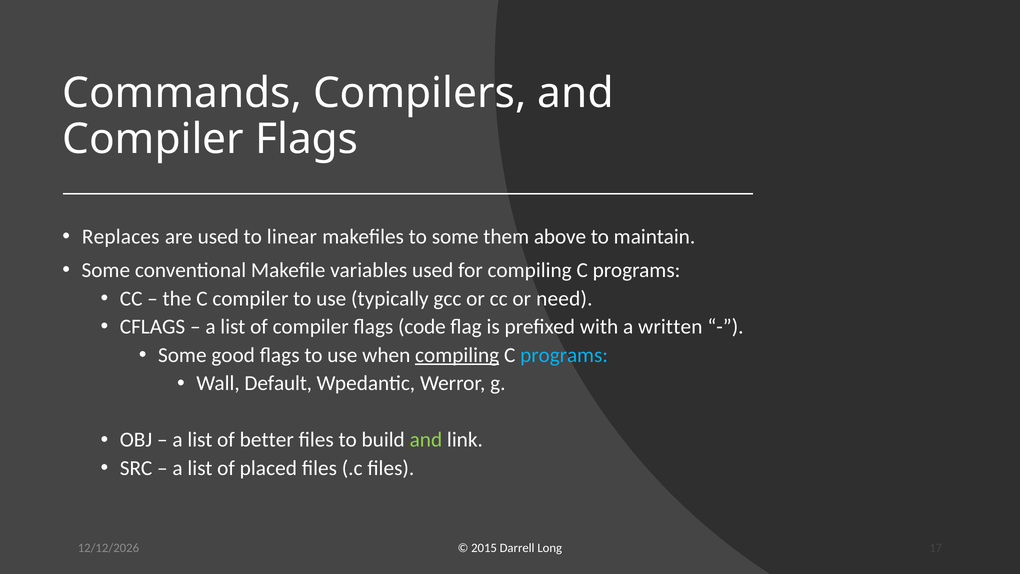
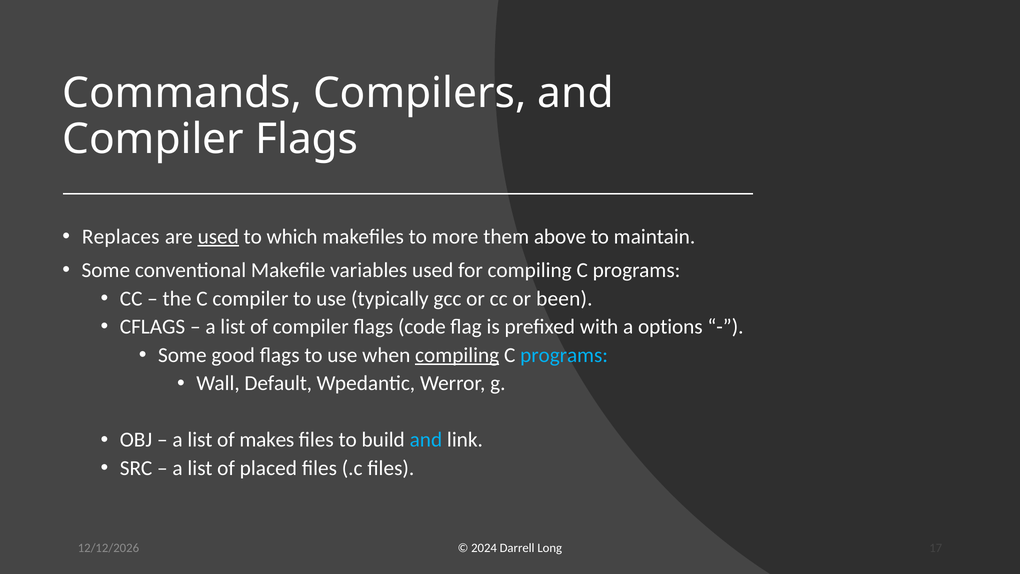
used underline: none -> present (218, 236)
linear: linear -> which (292, 236)
to some: some -> more (455, 236)
need: need -> been (564, 298)
written: written -> options (670, 327)
better: better -> makes (267, 440)
and colour: light green -> light blue (426, 440)
2015: 2015 -> 2024 (484, 548)
